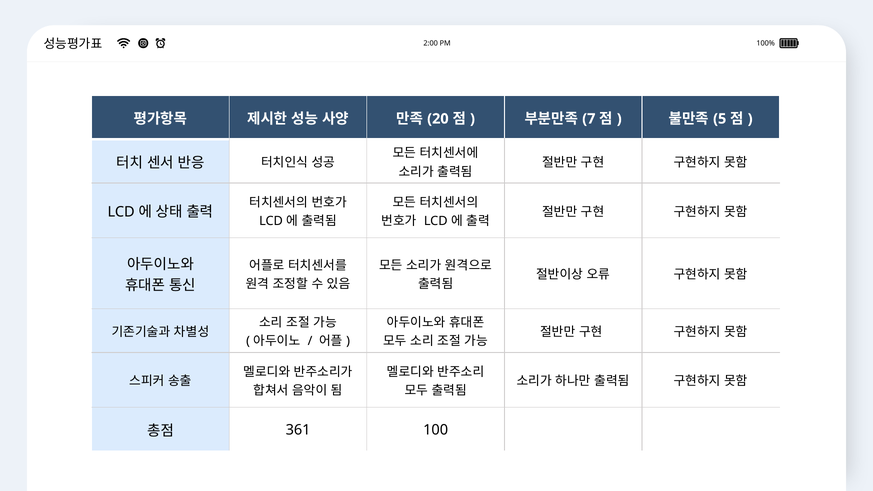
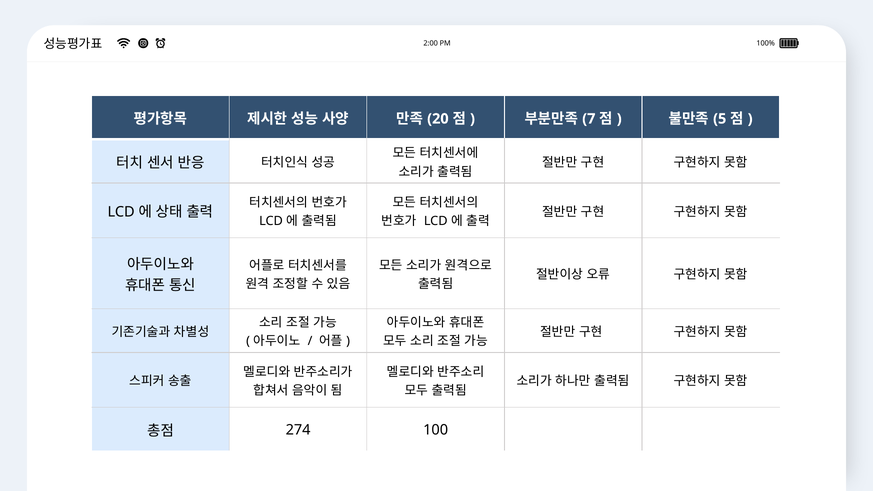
361: 361 -> 274 (298, 430)
